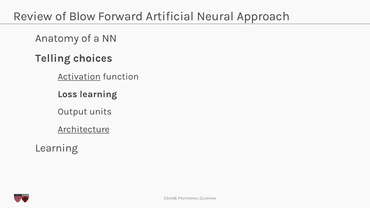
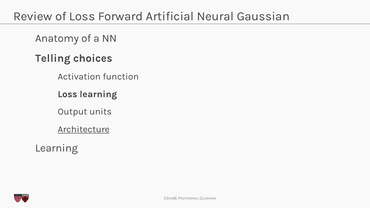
of Blow: Blow -> Loss (82, 16)
Approach: Approach -> Gaussian (263, 16)
Activation underline: present -> none (79, 77)
